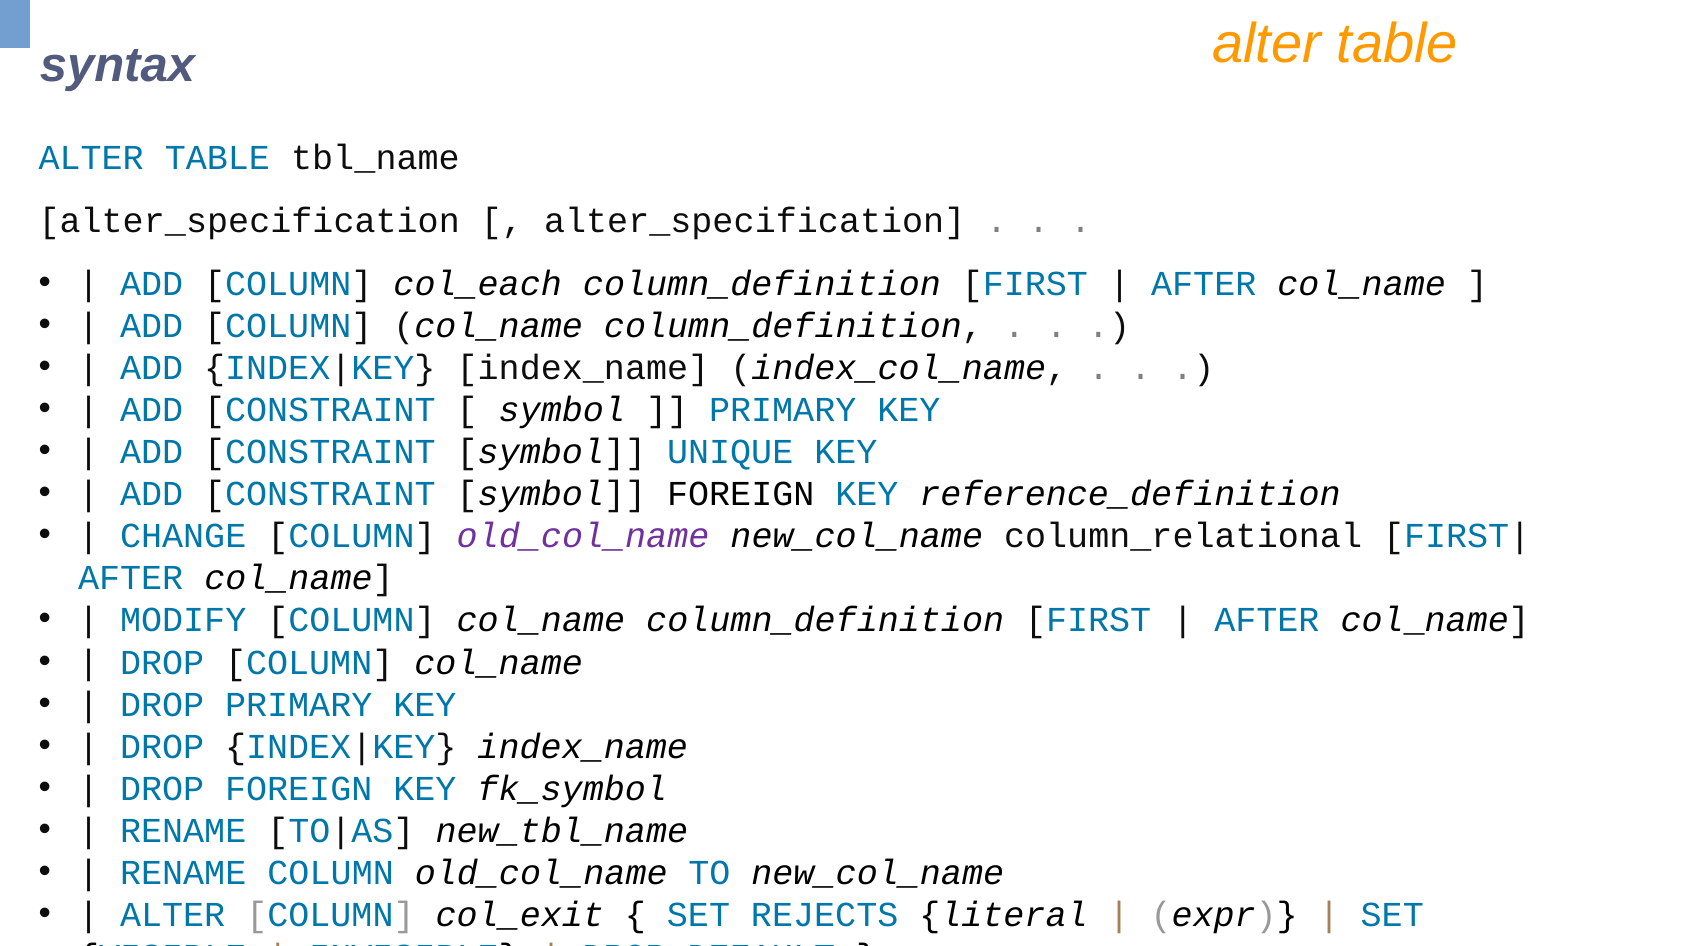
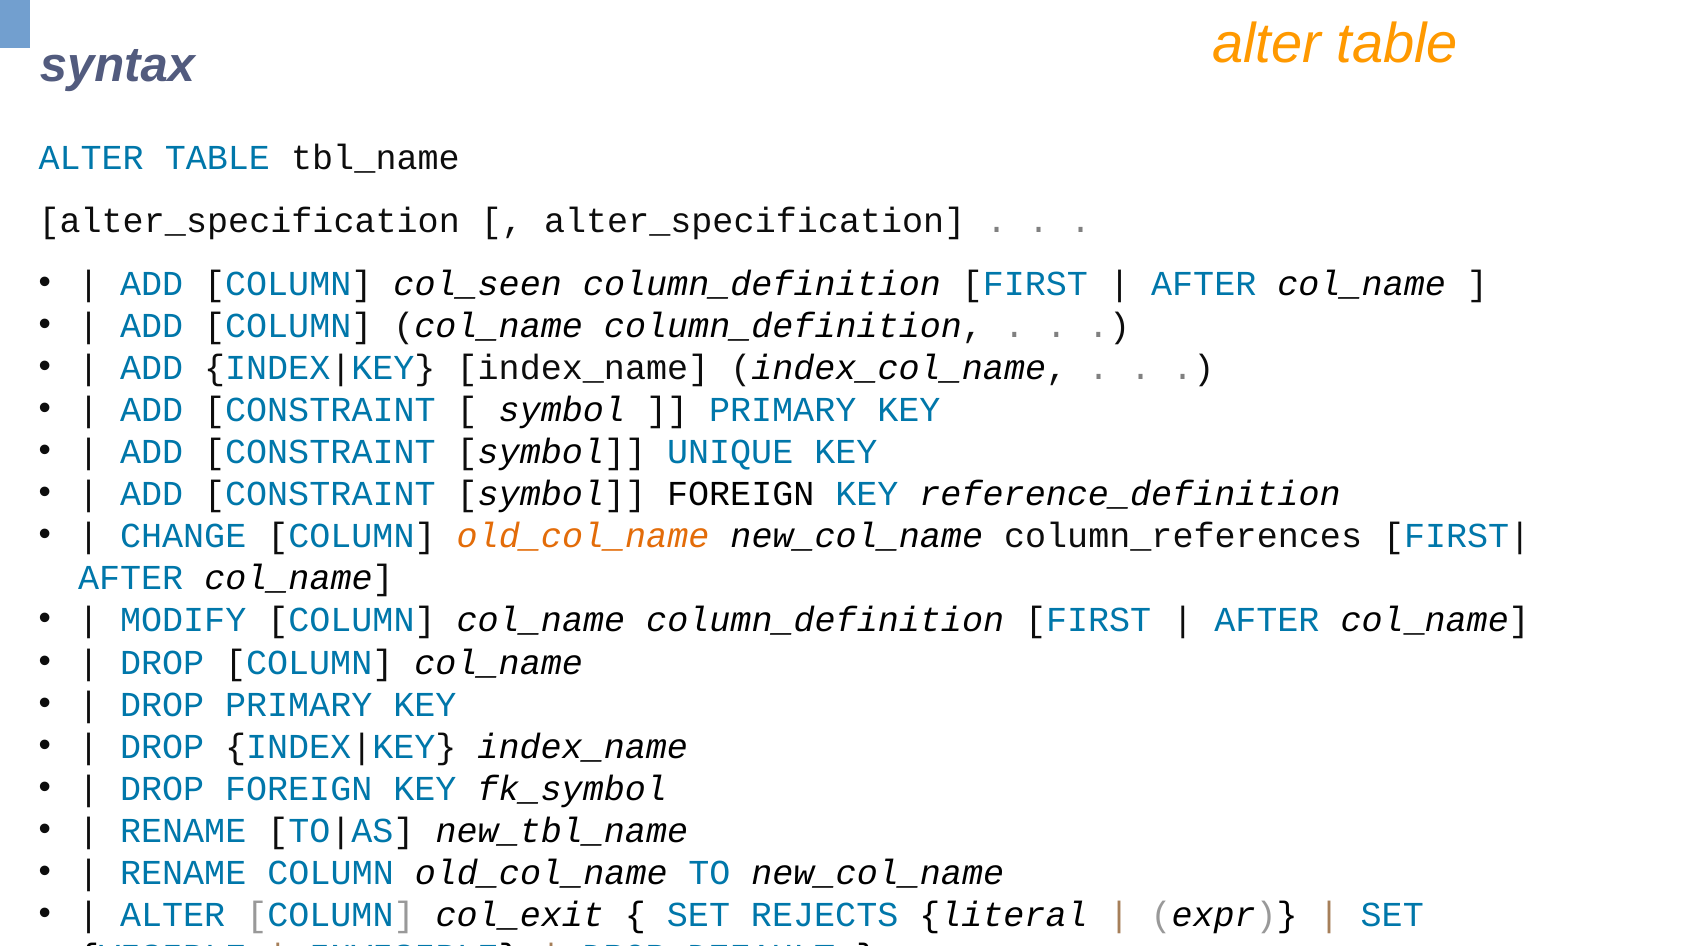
col_each: col_each -> col_seen (478, 284)
old_col_name colour: purple -> orange (583, 536)
column_relational: column_relational -> column_references (1183, 536)
